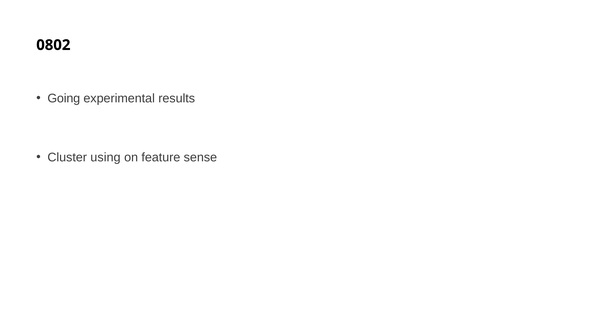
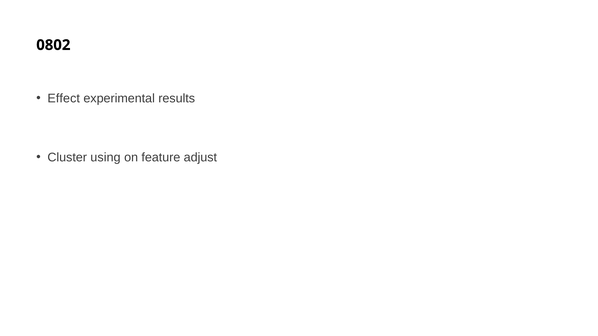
Going: Going -> Effect (64, 98)
sense: sense -> adjust (200, 158)
